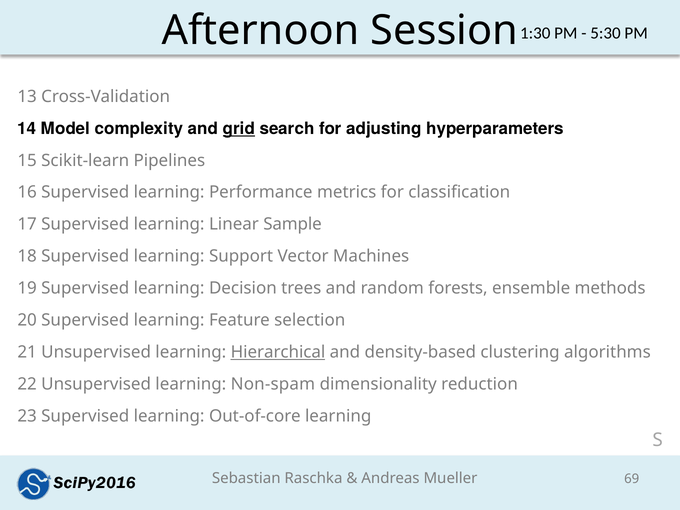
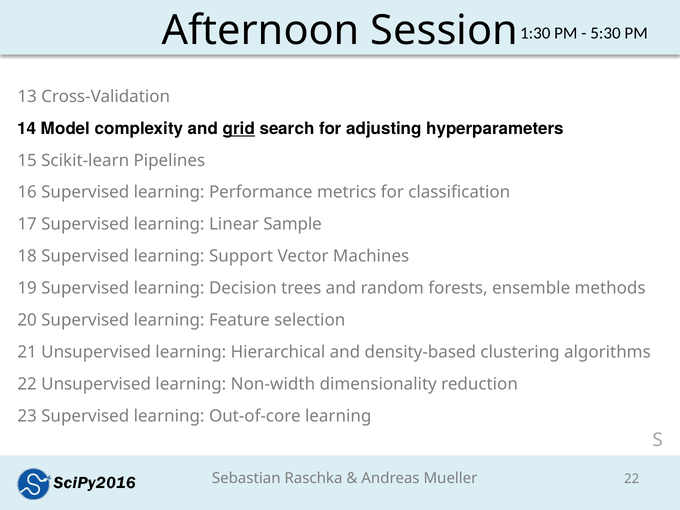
Hierarchical underline: present -> none (278, 352)
Non-spam: Non-spam -> Non-width (273, 384)
69: 69 -> 22 (632, 479)
